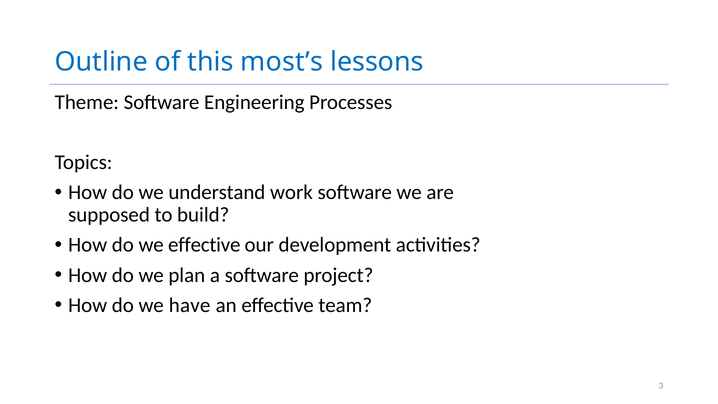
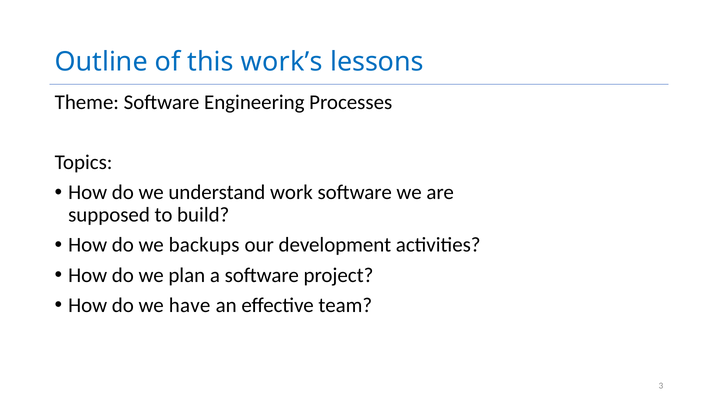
most’s: most’s -> work’s (282, 62)
we effective: effective -> backups (204, 245)
